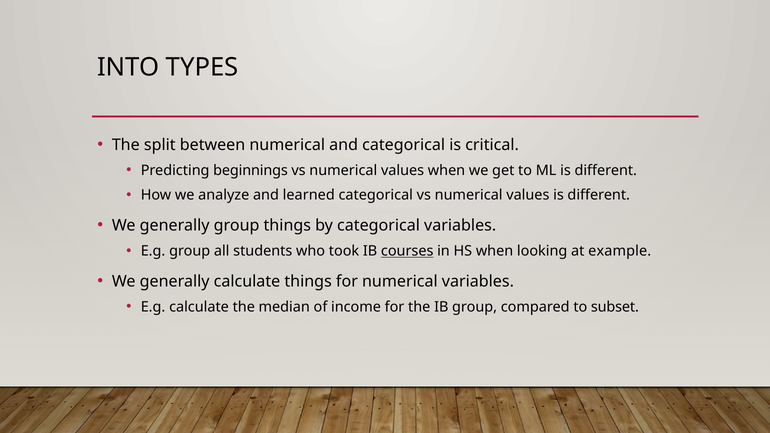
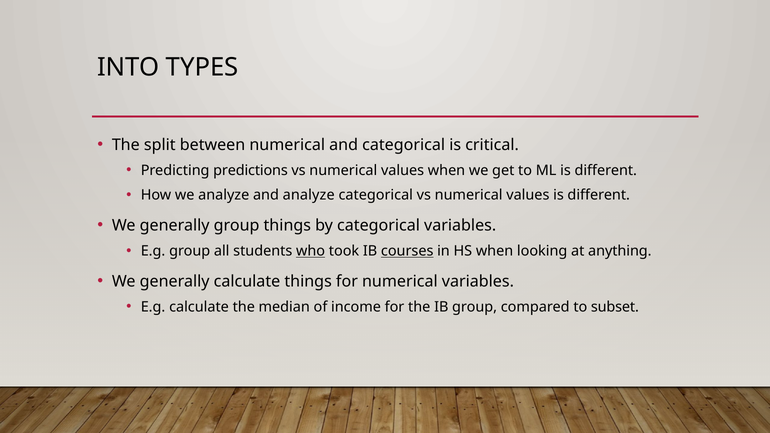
beginnings: beginnings -> predictions (251, 170)
and learned: learned -> analyze (309, 195)
who underline: none -> present (311, 251)
example: example -> anything (620, 251)
